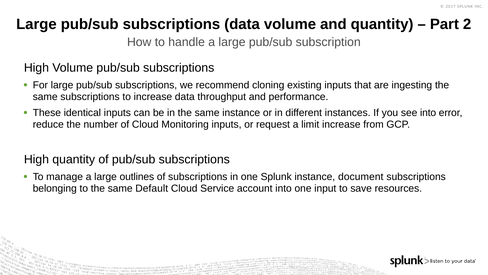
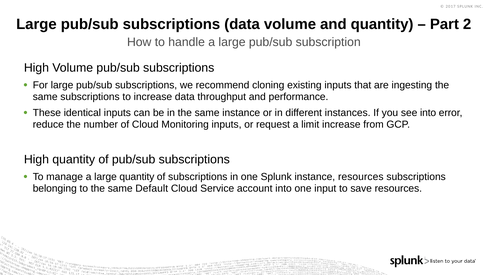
large outlines: outlines -> quantity (137, 177)
instance document: document -> resources (361, 177)
